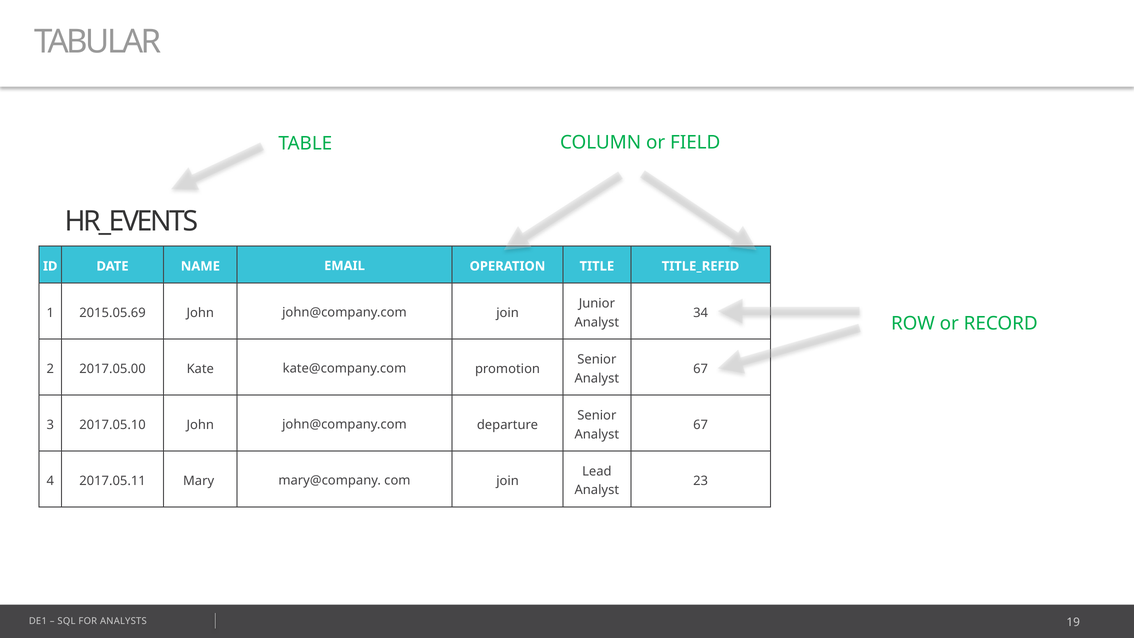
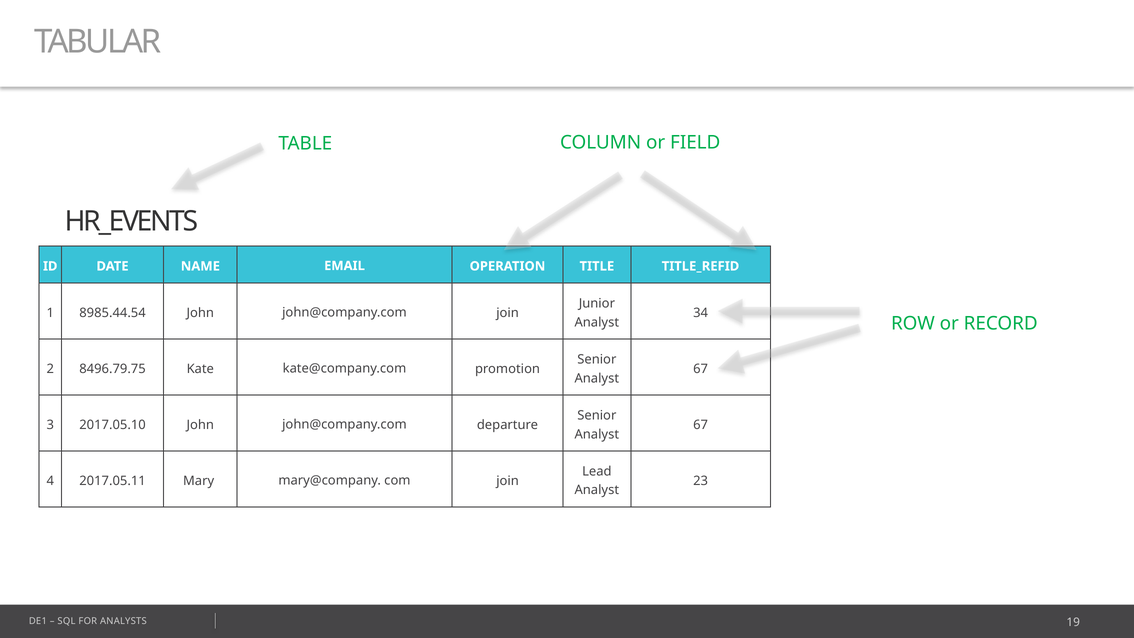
2015.05.69: 2015.05.69 -> 8985.44.54 (113, 313)
2017.05.00: 2017.05.00 -> 8496.79.75 (113, 369)
